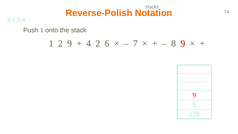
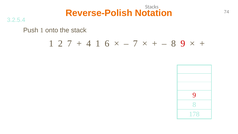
2 9: 9 -> 7 (70, 43)
4 2: 2 -> 1 (98, 43)
